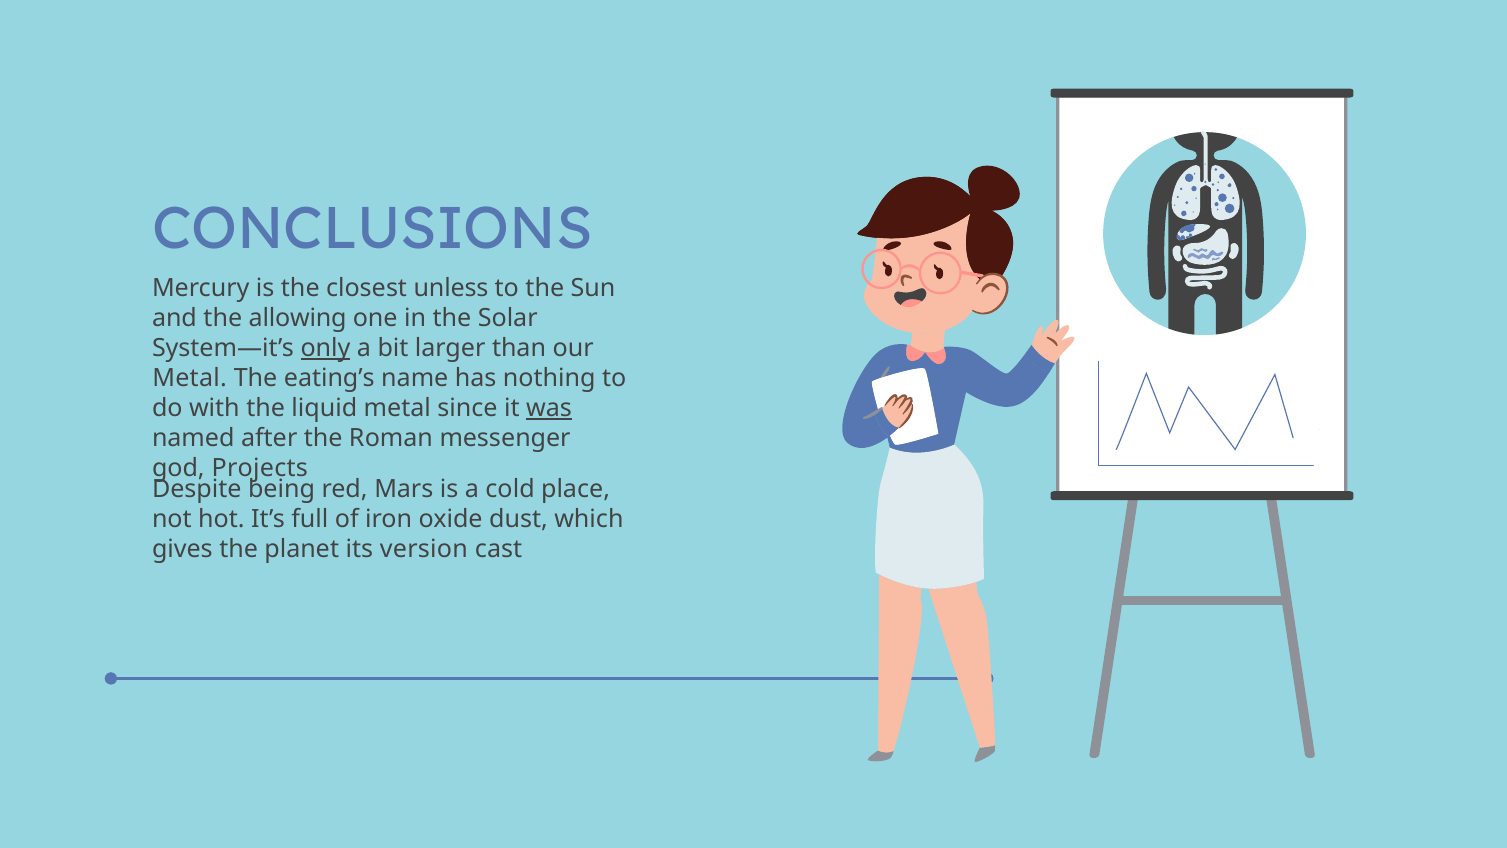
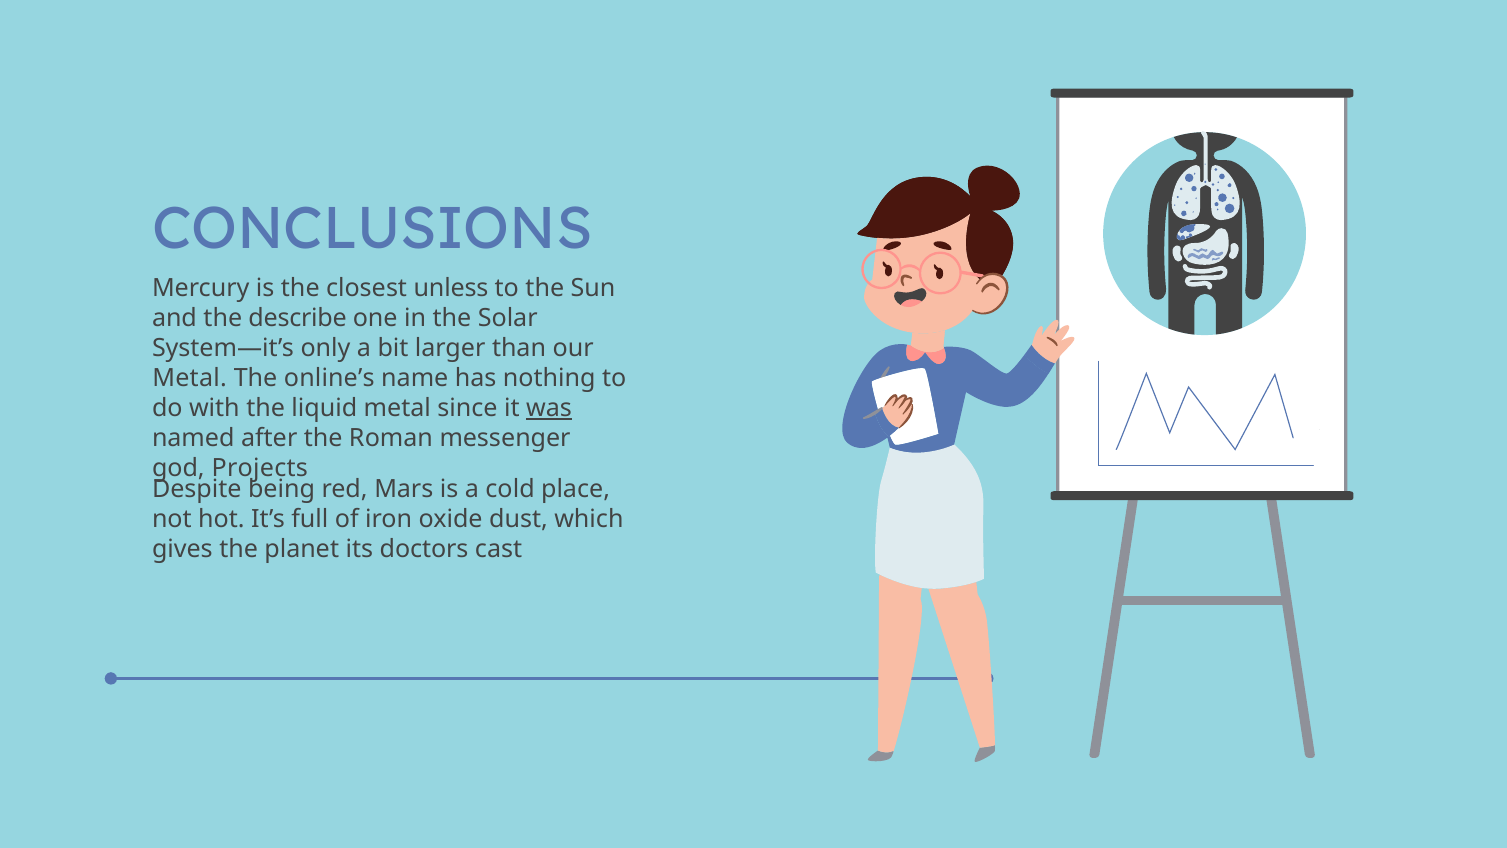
allowing: allowing -> describe (298, 318)
only underline: present -> none (325, 348)
eating’s: eating’s -> online’s (329, 378)
version: version -> doctors (424, 549)
